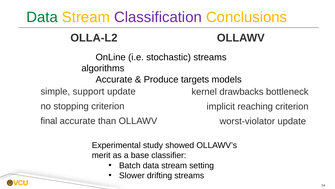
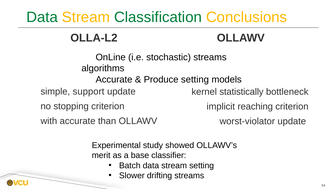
Classification colour: purple -> green (158, 17)
Produce targets: targets -> setting (195, 79)
drawbacks: drawbacks -> statistically (241, 92)
final: final -> with (49, 121)
